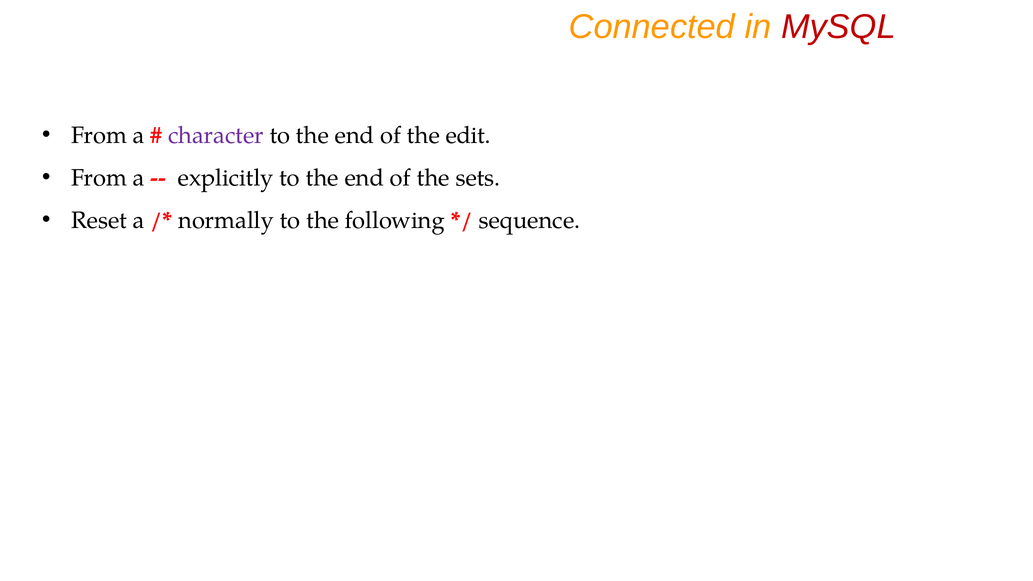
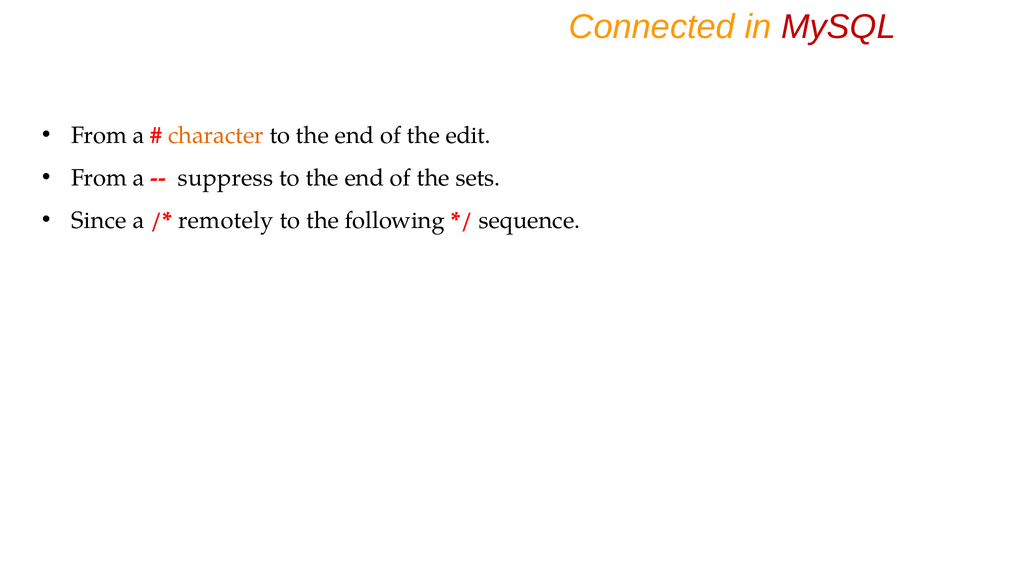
character colour: purple -> orange (216, 135)
explicitly: explicitly -> suppress (226, 178)
Reset: Reset -> Since (99, 220)
normally: normally -> remotely (226, 220)
